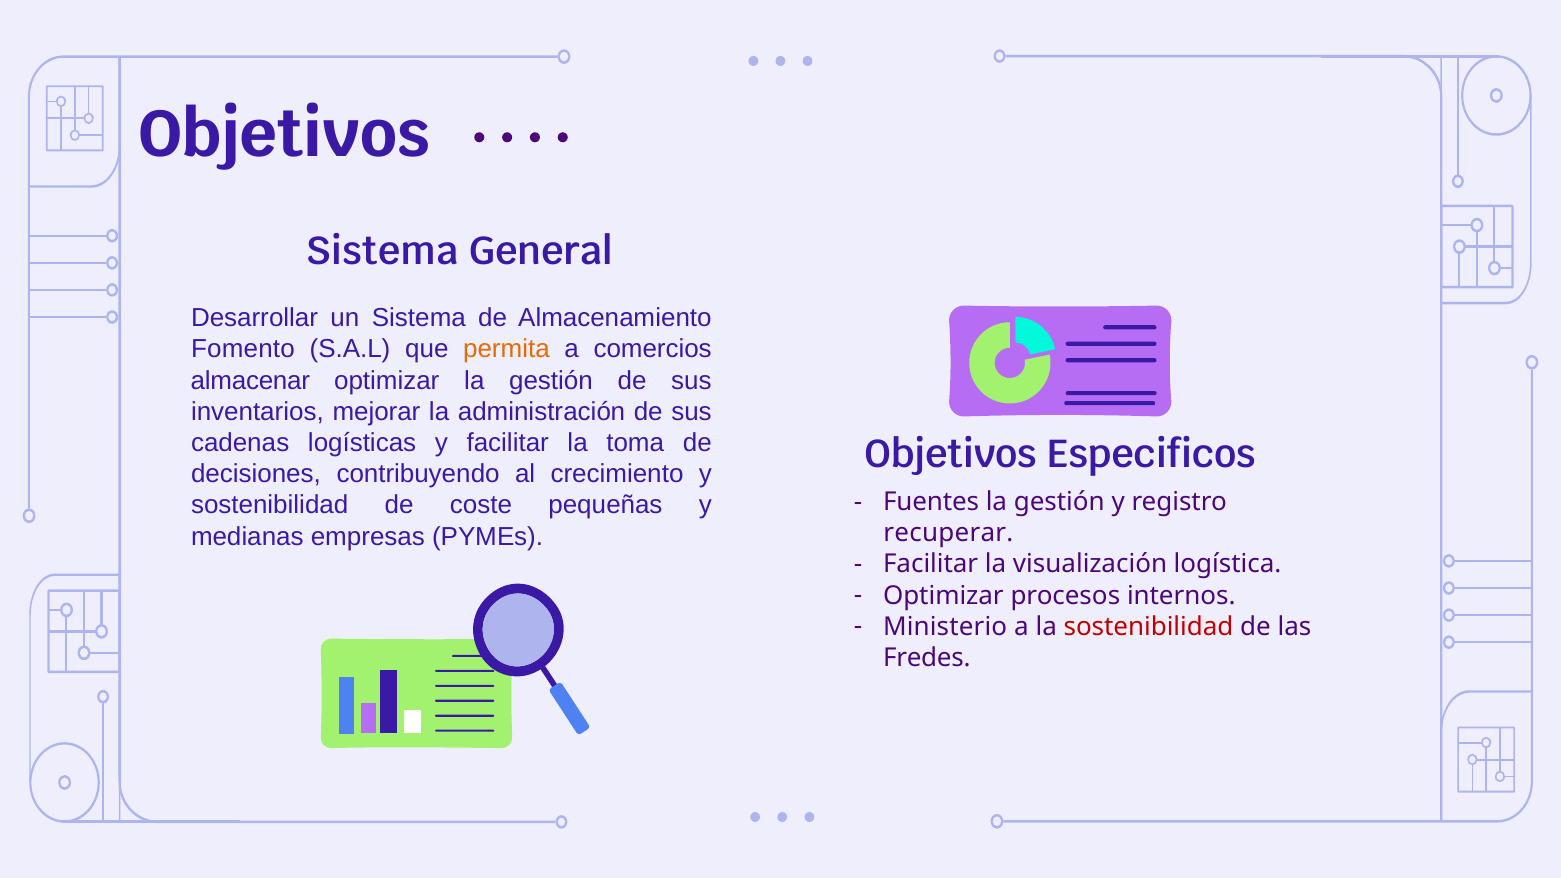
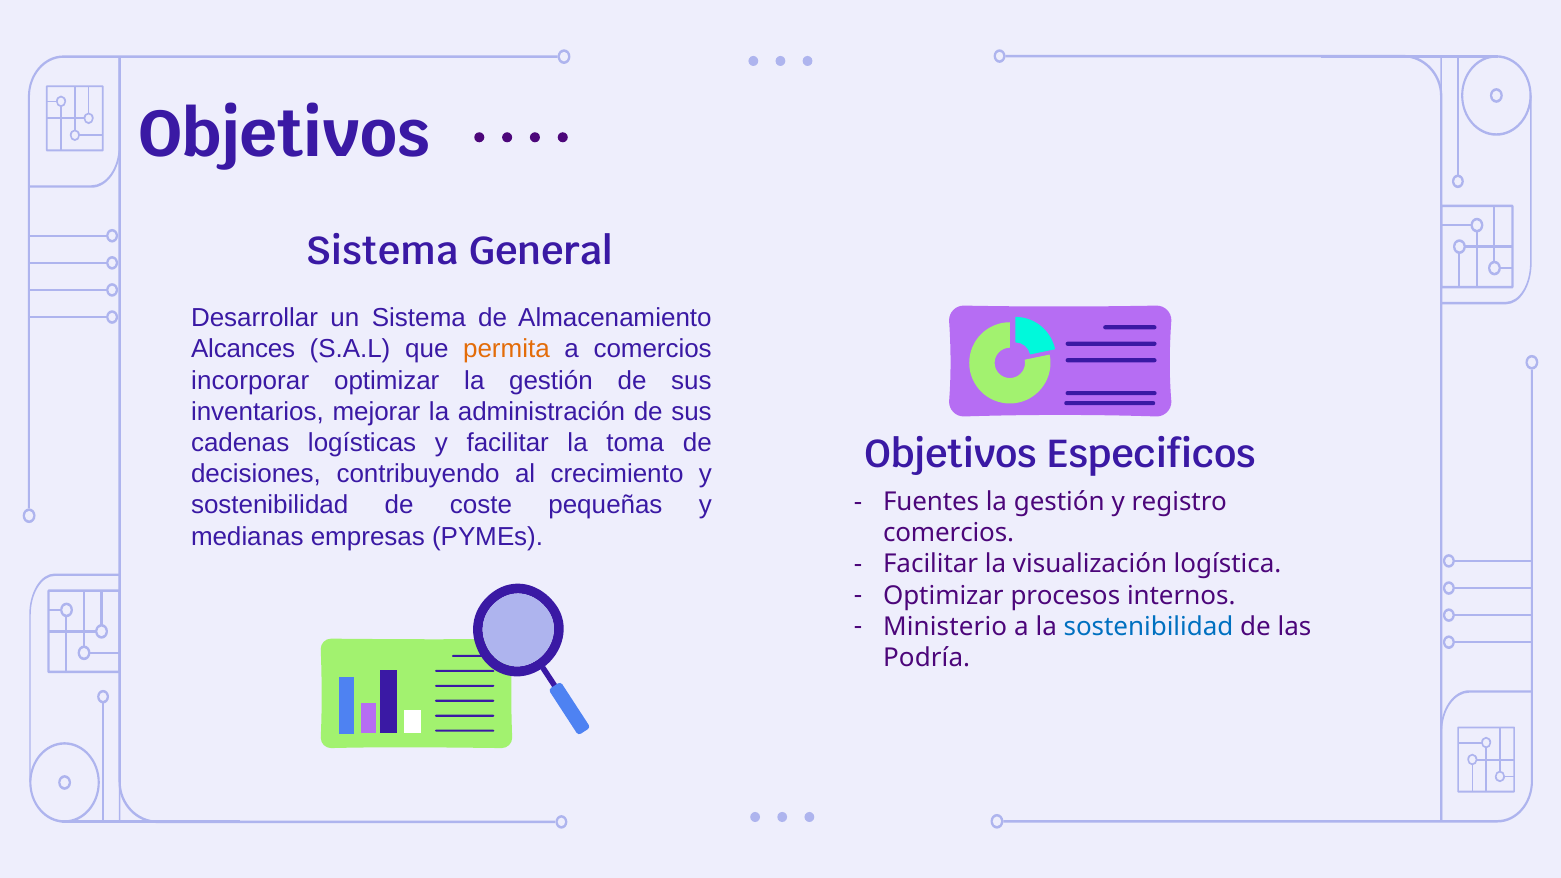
Fomento: Fomento -> Alcances (243, 349)
almacenar: almacenar -> incorporar (250, 381)
recuperar: recuperar -> comercios (949, 533)
sostenibilidad colour: red -> blue (1148, 627)
Fredes: Fredes -> Podría (927, 658)
